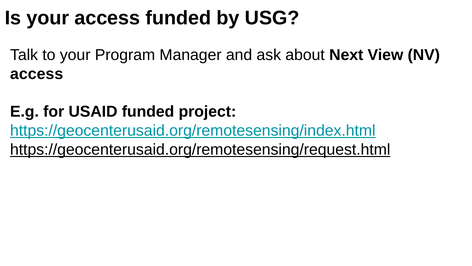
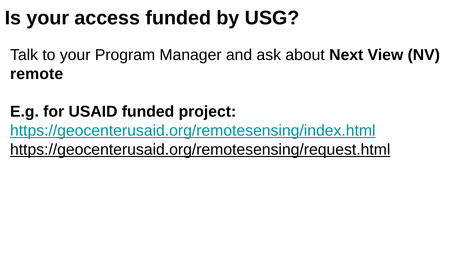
access: access -> remote (37, 74)
